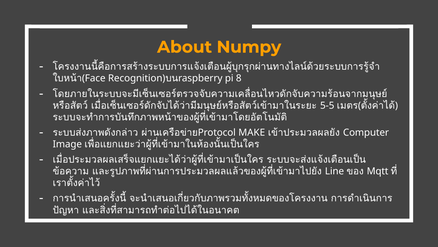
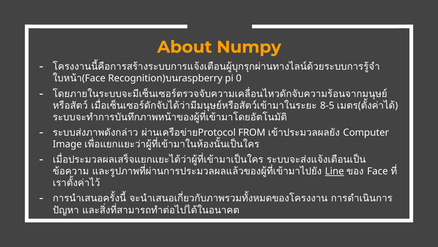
8: 8 -> 0 (239, 78)
5-5: 5-5 -> 8-5 (327, 105)
MAKE: MAKE -> FROM (252, 132)
Line underline: none -> present (335, 171)
Mqtt: Mqtt -> Face (377, 171)
